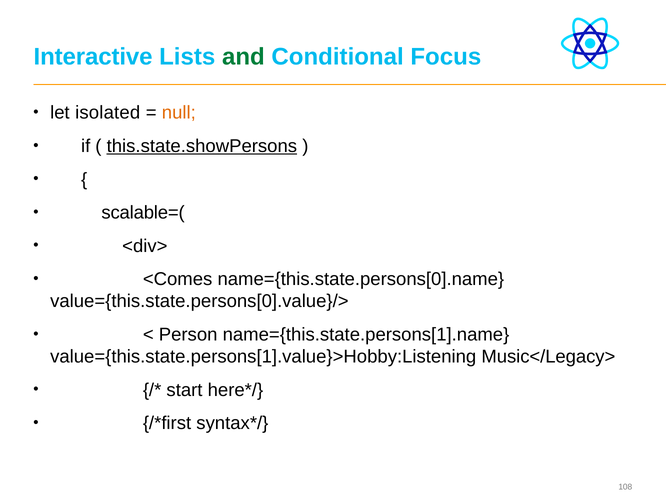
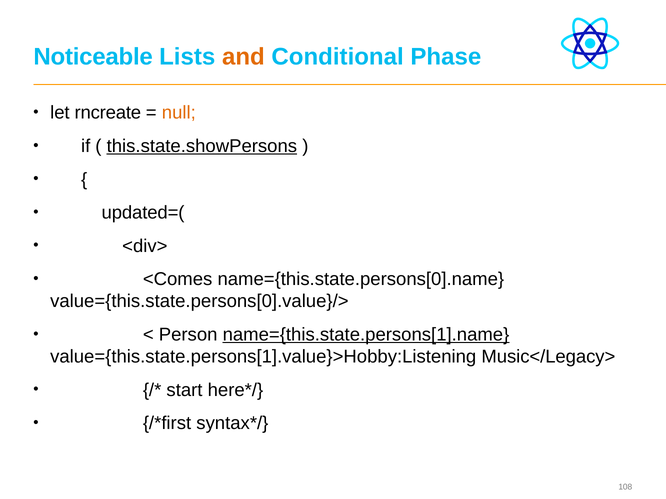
Interactive: Interactive -> Noticeable (93, 57)
and colour: green -> orange (243, 57)
Focus: Focus -> Phase (446, 57)
isolated: isolated -> rncreate (108, 113)
scalable=(: scalable=( -> updated=( (143, 213)
name={this.state.persons[1].name underline: none -> present (366, 335)
